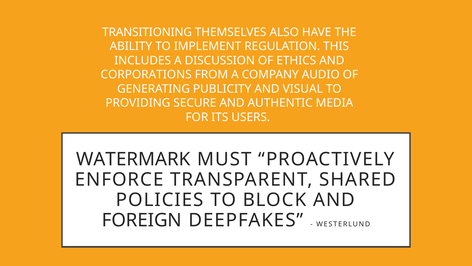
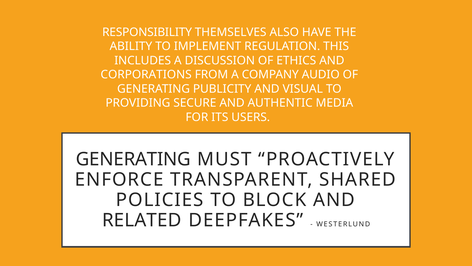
TRANSITIONING: TRANSITIONING -> RESPONSIBILITY (147, 32)
WATERMARK: WATERMARK -> GENERATING (133, 159)
FOREIGN: FOREIGN -> RELATED (142, 220)
